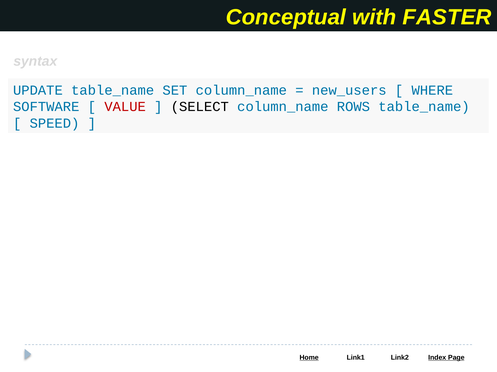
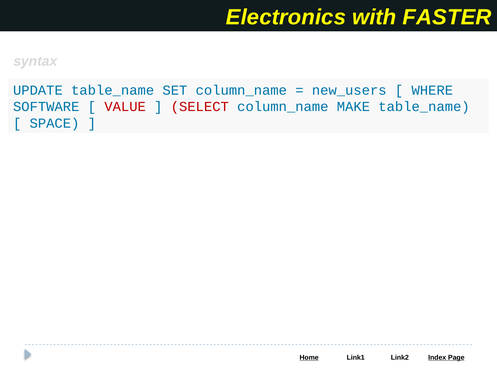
Conceptual: Conceptual -> Electronics (286, 17)
SELECT colour: black -> red (200, 107)
ROWS: ROWS -> MAKE (353, 107)
SPEED: SPEED -> SPACE (54, 123)
